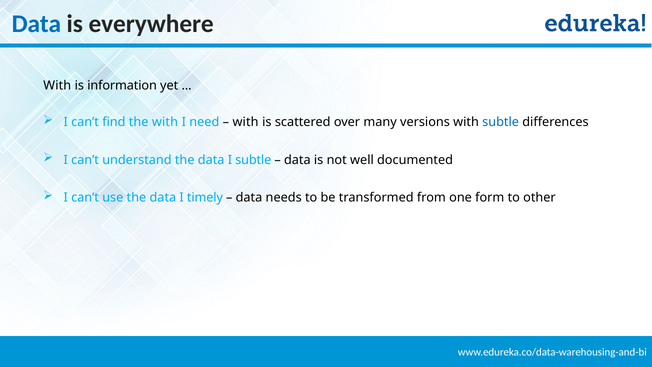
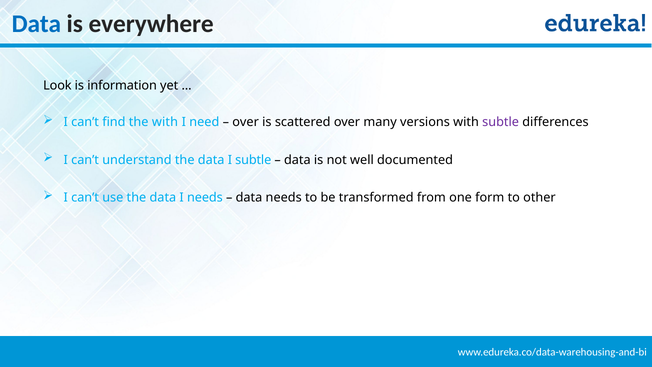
With: With -> Look (57, 85)
with: with -> over (246, 122)
subtle colour: blue -> purple (501, 122)
I timely: timely -> needs (205, 197)
